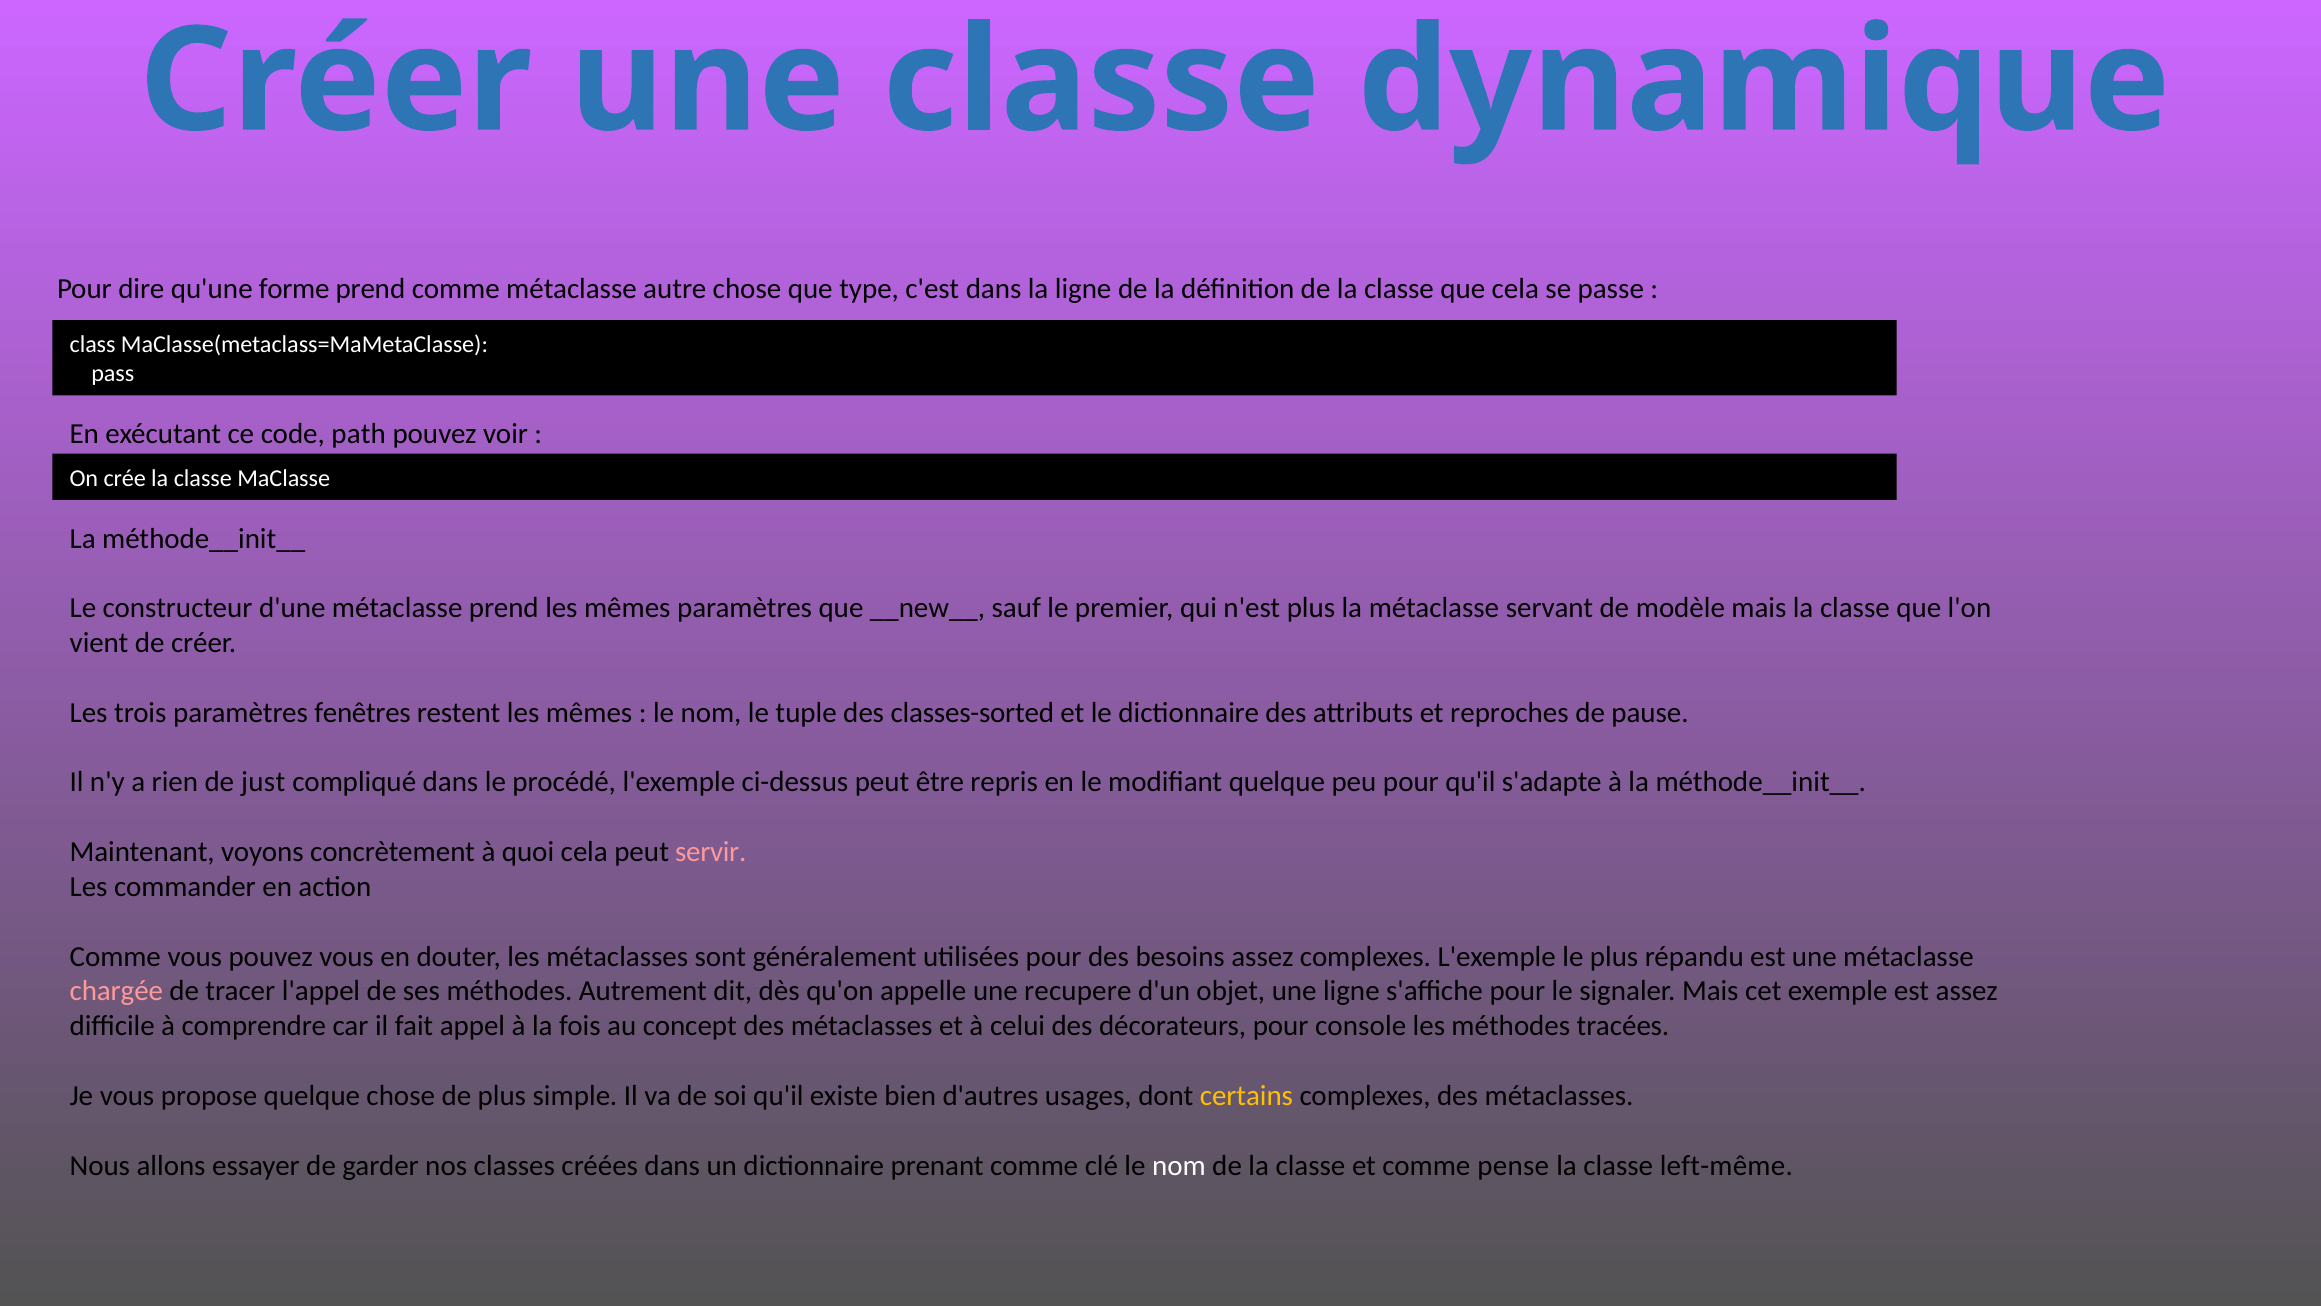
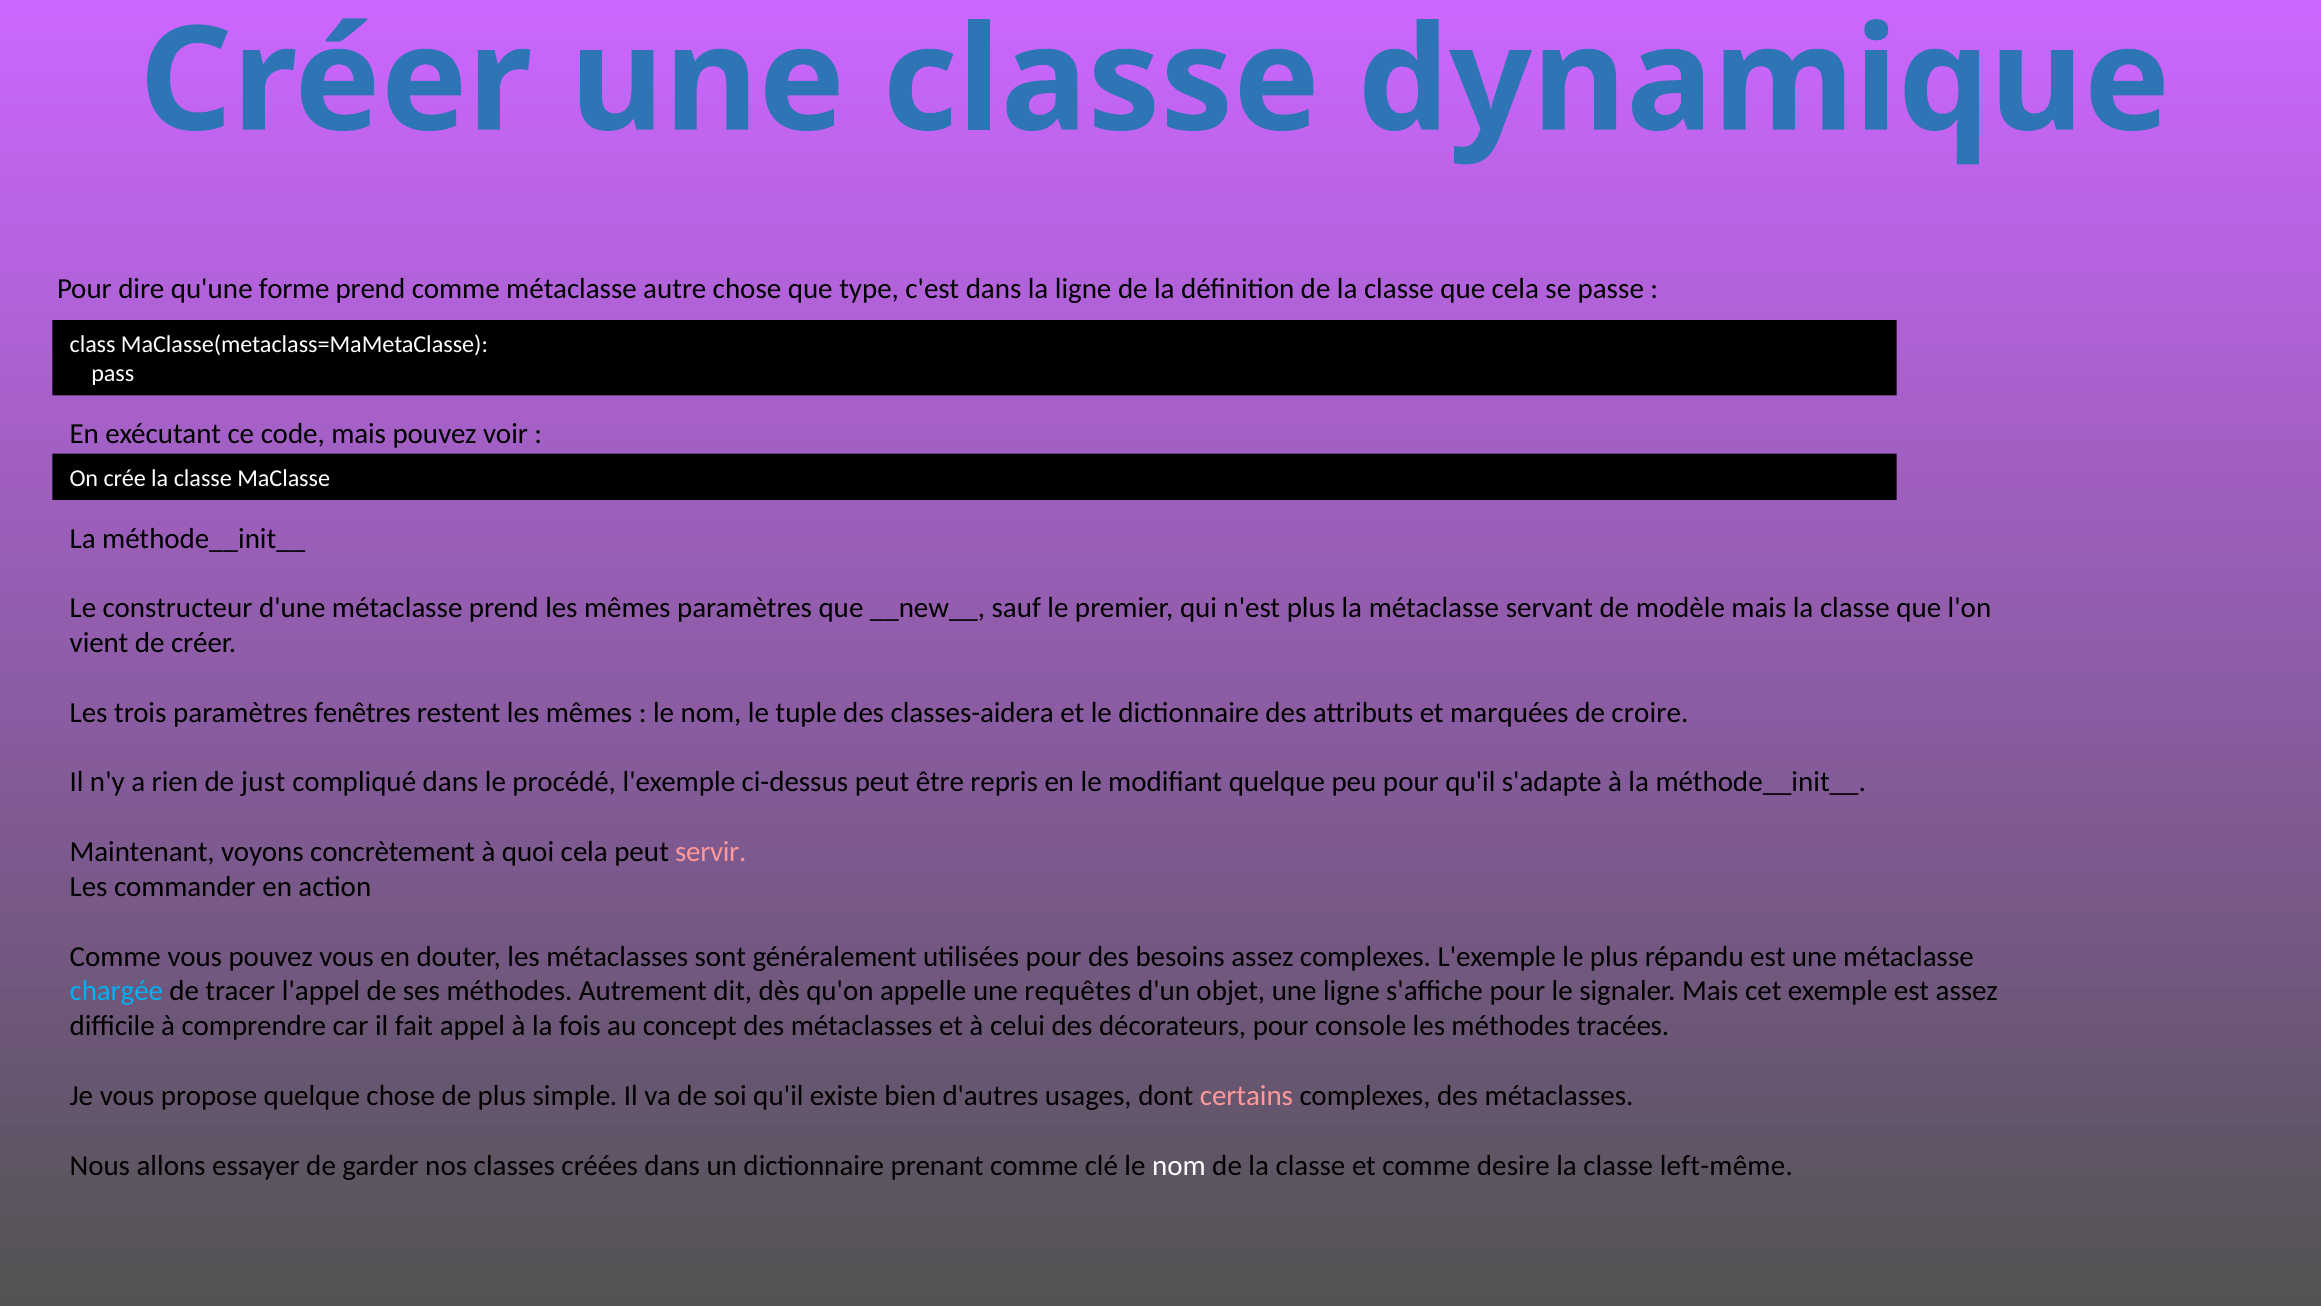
code path: path -> mais (359, 434)
classes-sorted: classes-sorted -> classes-aidera (972, 712)
reproches: reproches -> marquées (1509, 712)
pause: pause -> croire (1650, 712)
chargée colour: pink -> light blue (116, 991)
recupere: recupere -> requêtes (1078, 991)
certains colour: yellow -> pink (1246, 1095)
pense: pense -> desire (1513, 1165)
